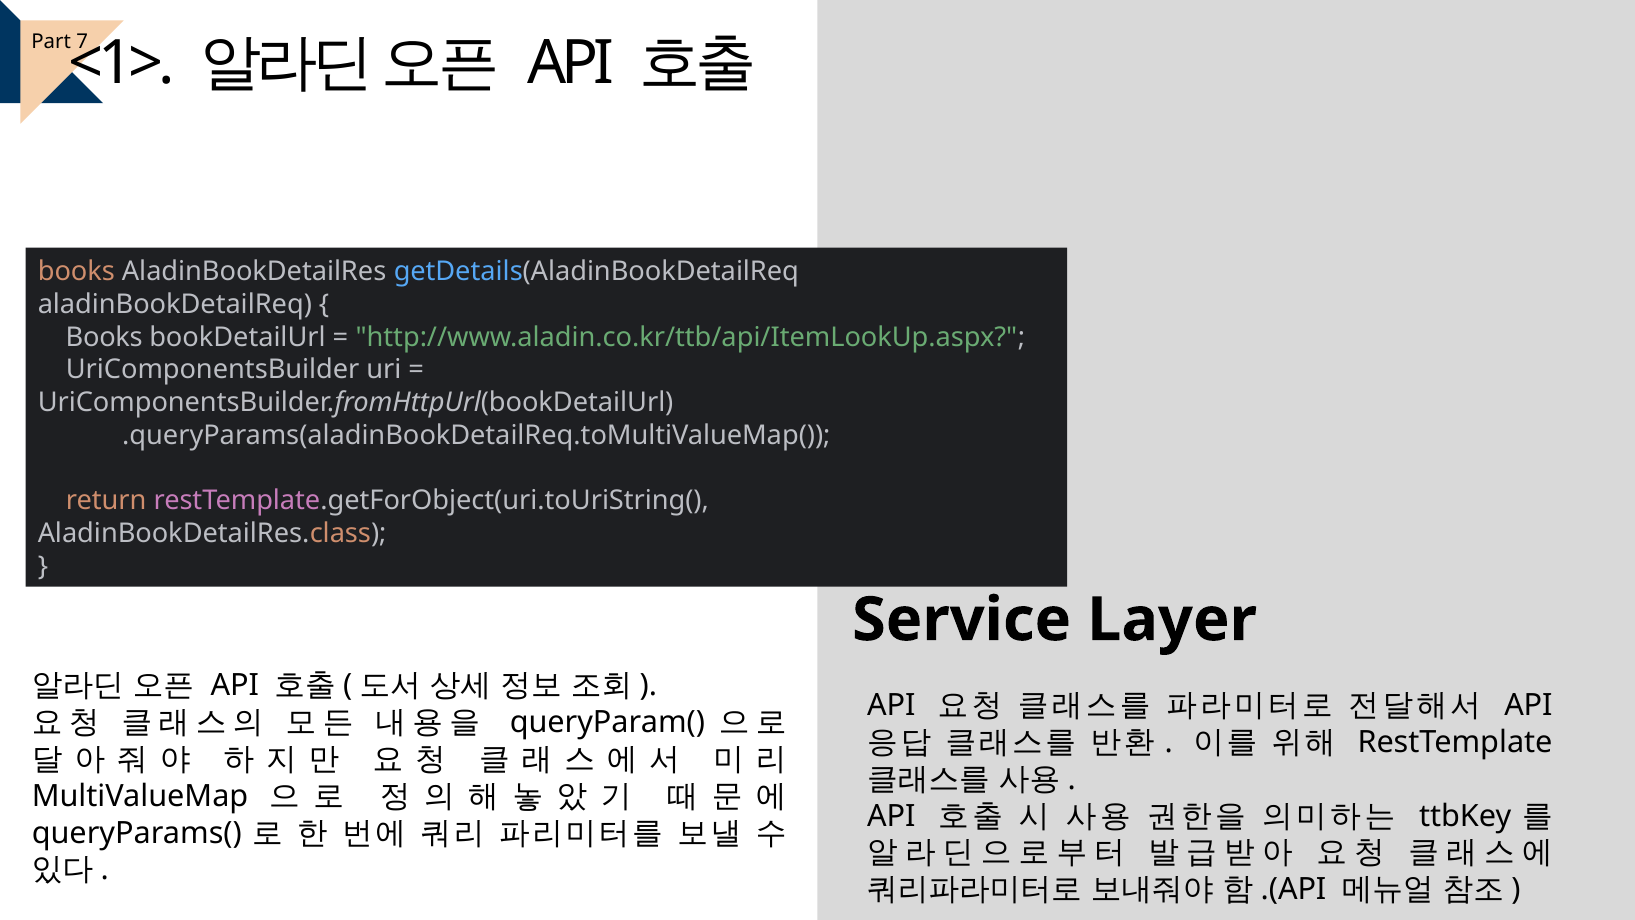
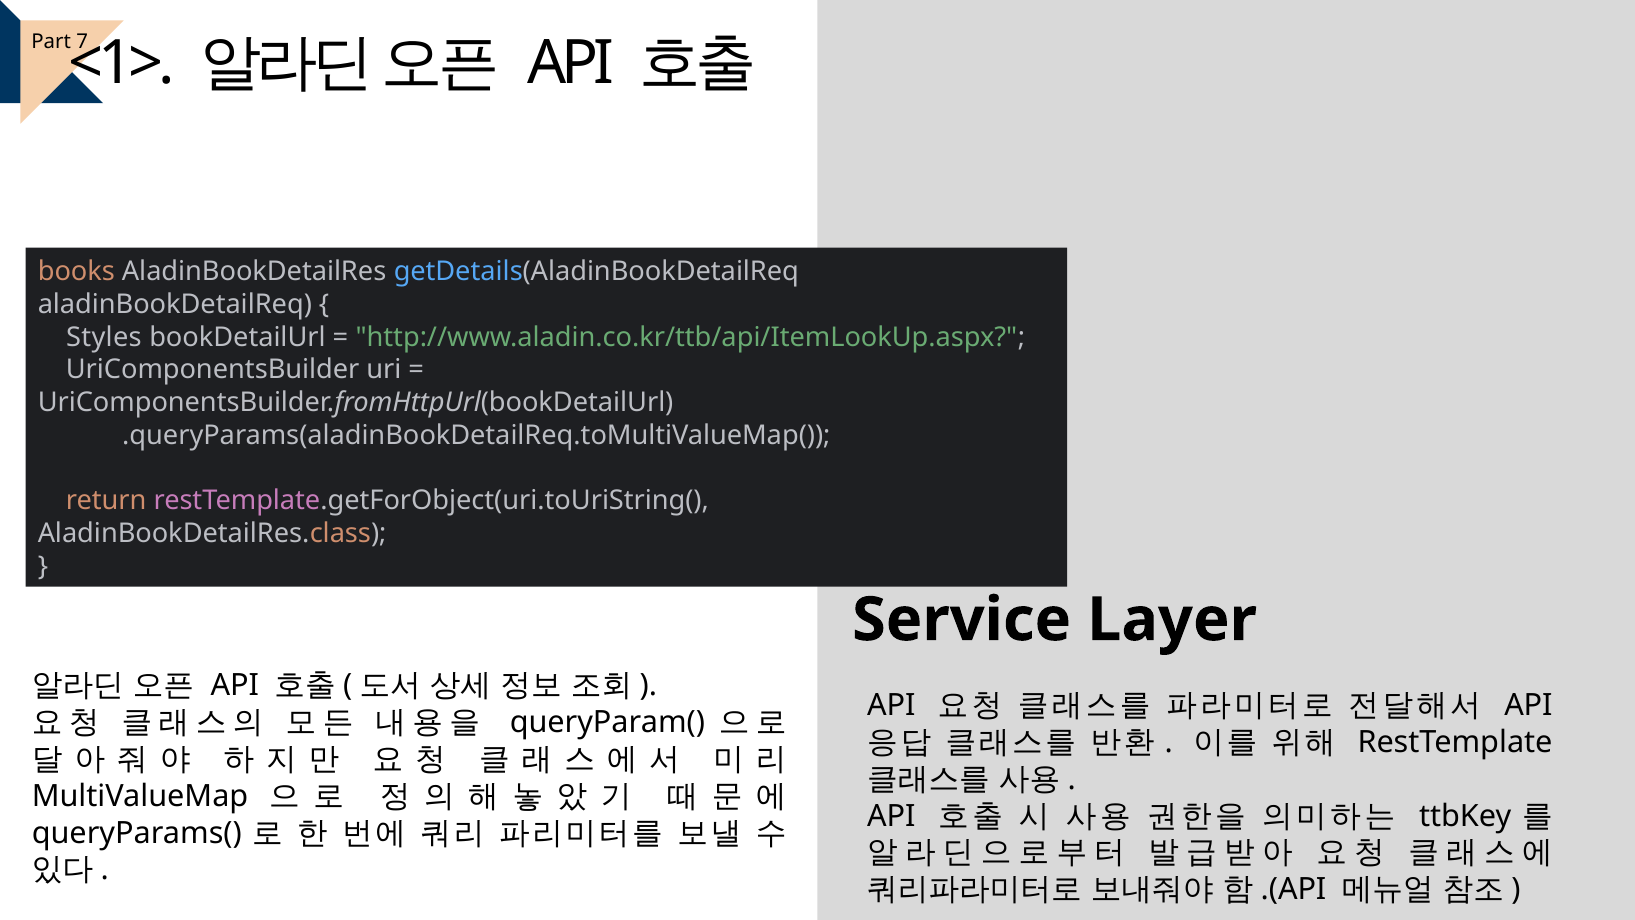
Books: Books -> Styles (104, 337)
